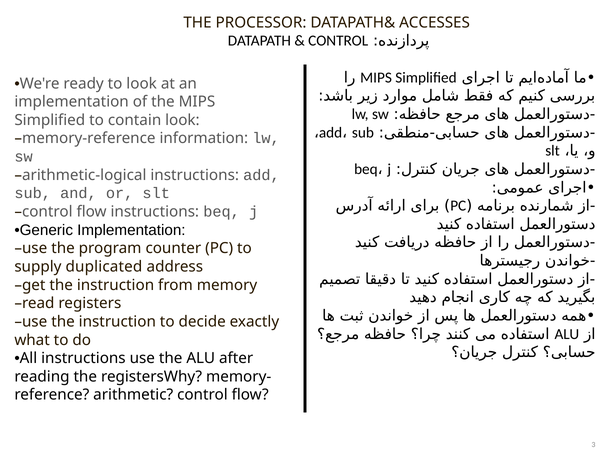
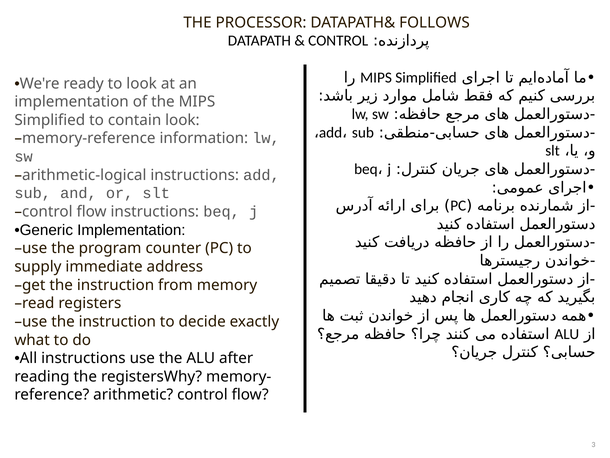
ACCESSES: ACCESSES -> FOLLOWS (434, 22)
duplicated: duplicated -> immediate (104, 266)
